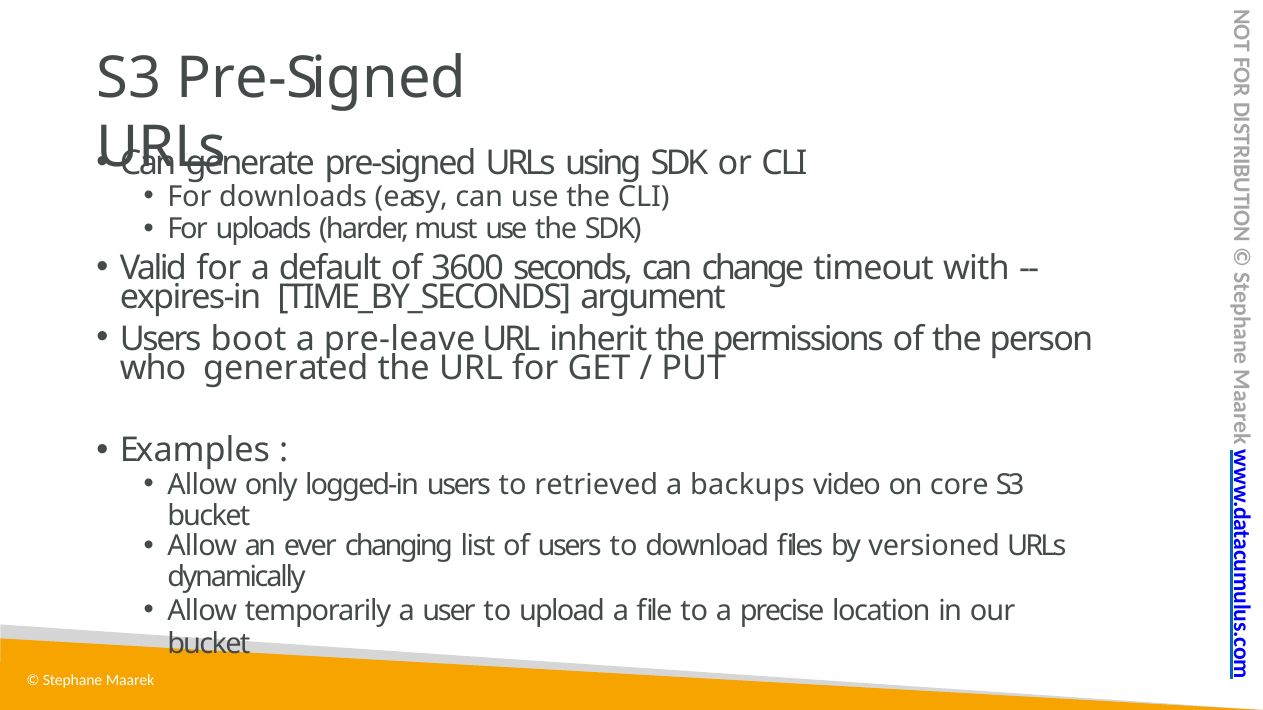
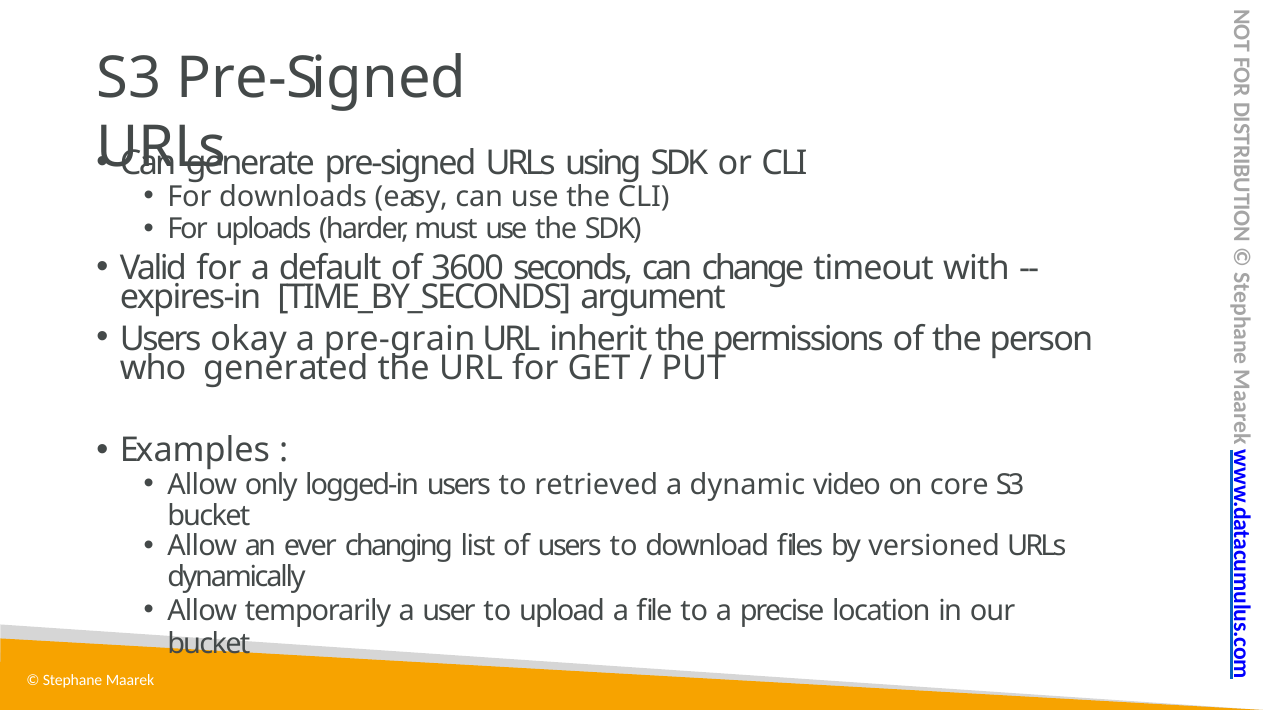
boot: boot -> okay (249, 339)
pre-leave: pre-leave -> pre-grain (400, 339)
backups: backups -> dynamic (747, 485)
